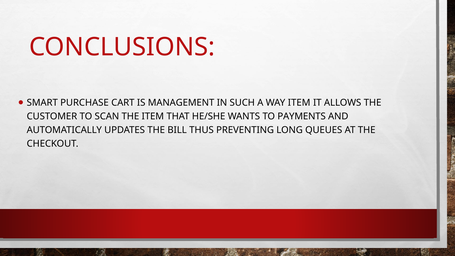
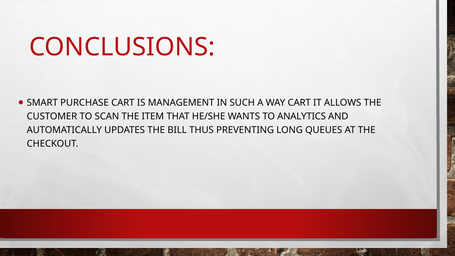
WAY ITEM: ITEM -> CART (299, 103)
PAYMENTS: PAYMENTS -> ANALYTICS (302, 116)
